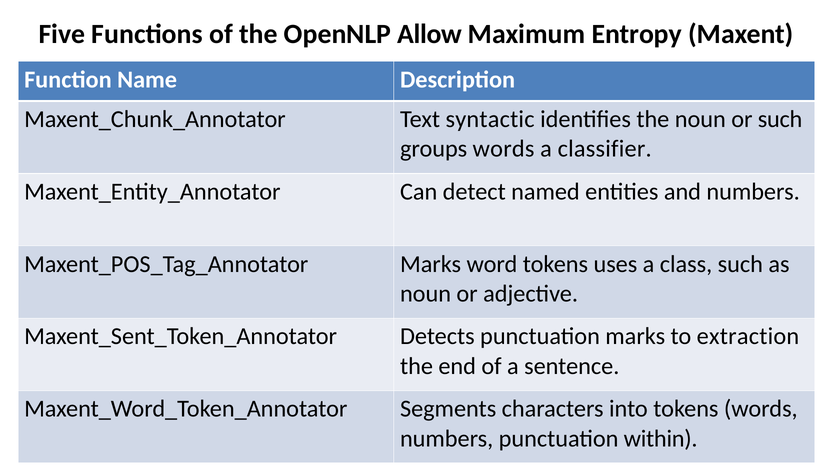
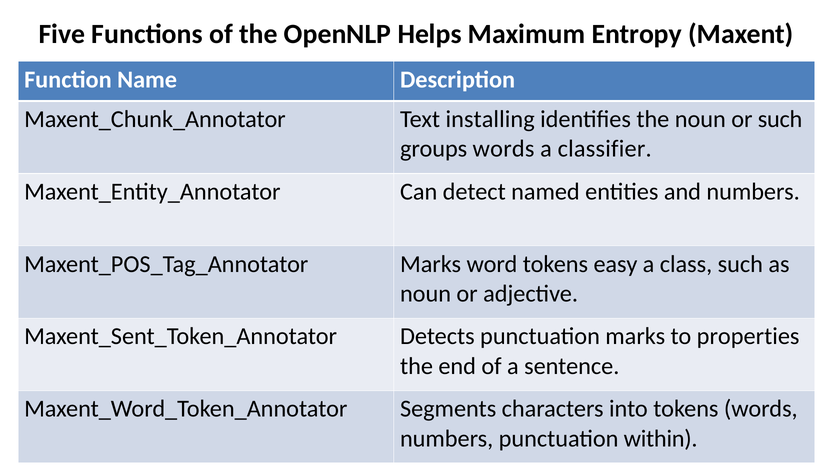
Allow: Allow -> Helps (430, 34)
syntactic: syntactic -> installing (490, 119)
uses: uses -> easy (615, 264)
extraction: extraction -> properties (748, 336)
